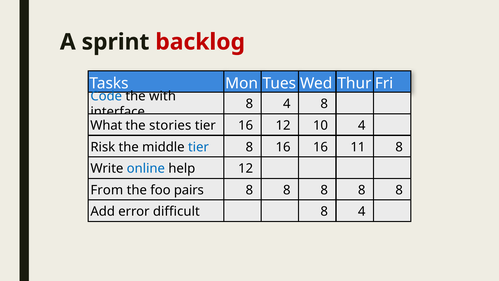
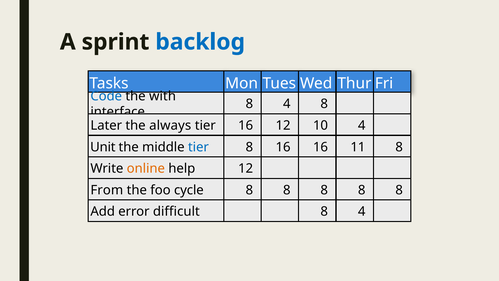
backlog colour: red -> blue (200, 42)
What: What -> Later (106, 125)
stories: stories -> always (170, 125)
Risk: Risk -> Unit (103, 147)
online colour: blue -> orange (146, 168)
pairs: pairs -> cycle (189, 190)
